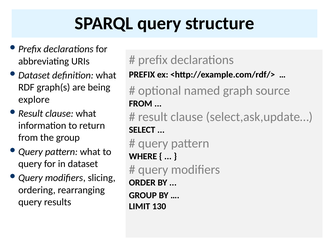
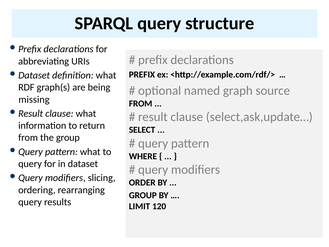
explore: explore -> missing (34, 99)
130: 130 -> 120 (159, 206)
